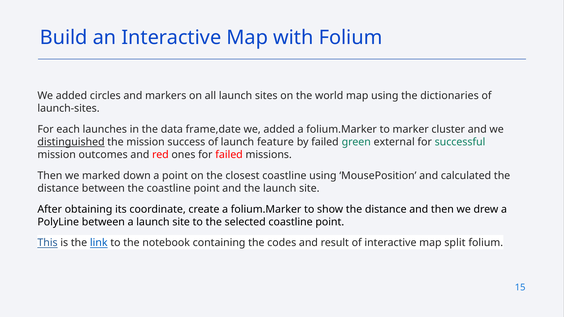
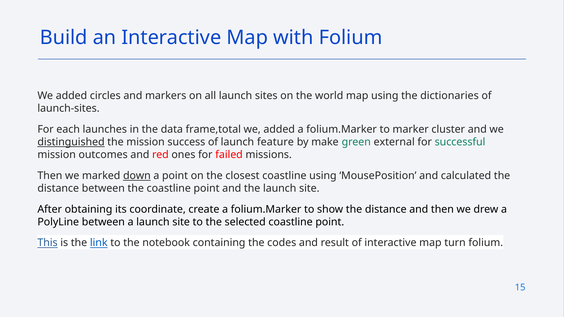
frame,date: frame,date -> frame,total (213, 130)
by failed: failed -> make (325, 142)
down underline: none -> present (137, 176)
split: split -> turn (455, 243)
